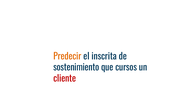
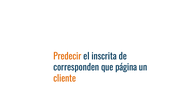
sostenimiento: sostenimiento -> corresponden (76, 68)
cursos: cursos -> página (126, 68)
cliente colour: red -> orange (65, 79)
